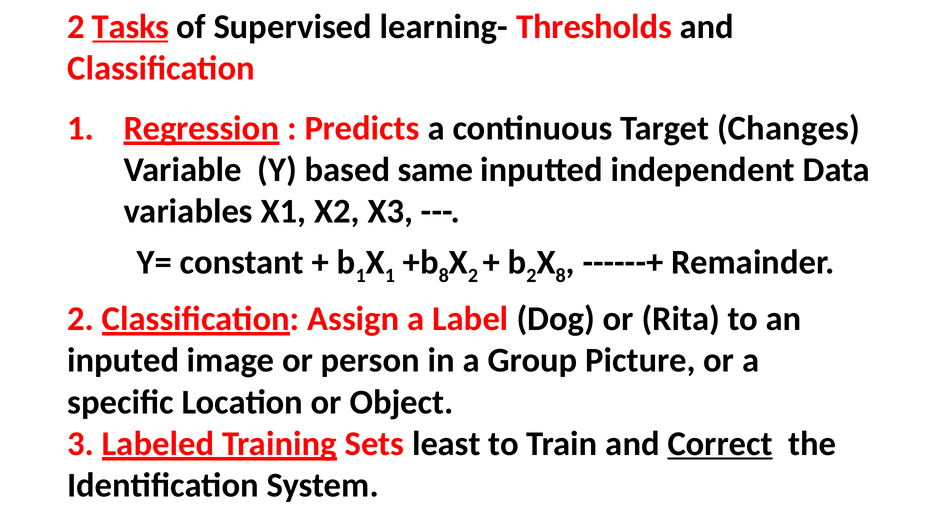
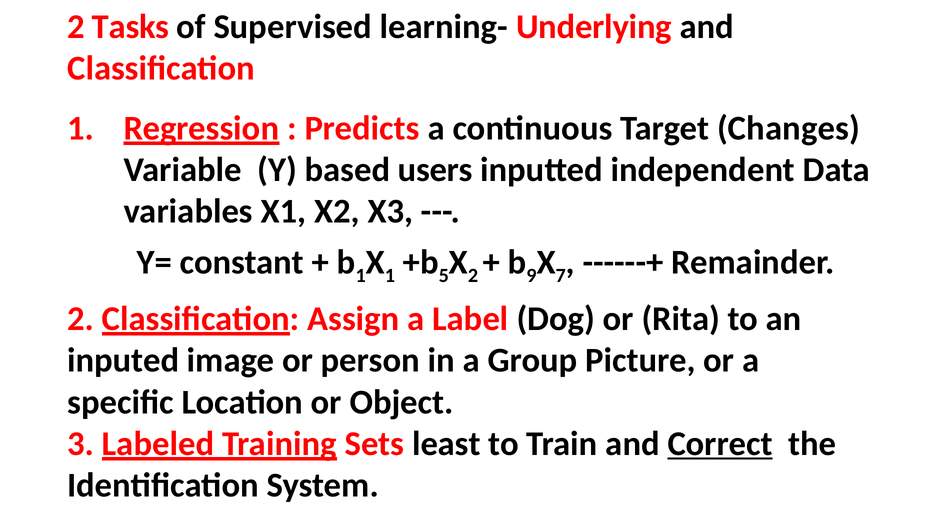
Tasks underline: present -> none (131, 27)
Thresholds: Thresholds -> Underlying (594, 27)
same: same -> users (435, 170)
8: 8 -> 5 (444, 276)
2: 2 -> 9 (531, 276)
8: 8 -> 7 (561, 276)
